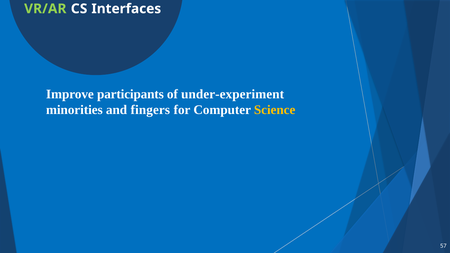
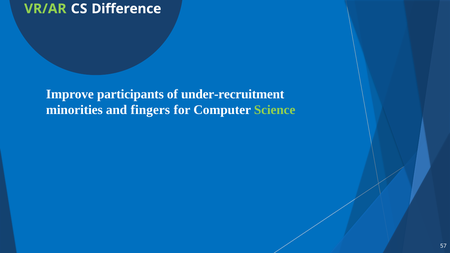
Interfaces: Interfaces -> Difference (126, 9)
under-experiment: under-experiment -> under-recruitment (233, 94)
Science colour: yellow -> light green (275, 110)
